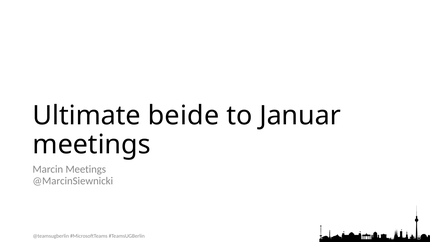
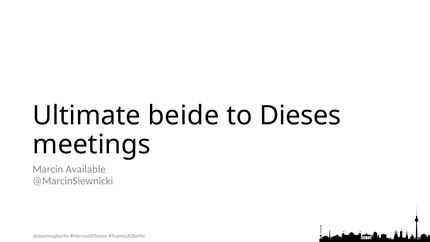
Januar: Januar -> Dieses (300, 116)
Marcin Meetings: Meetings -> Available (86, 169)
